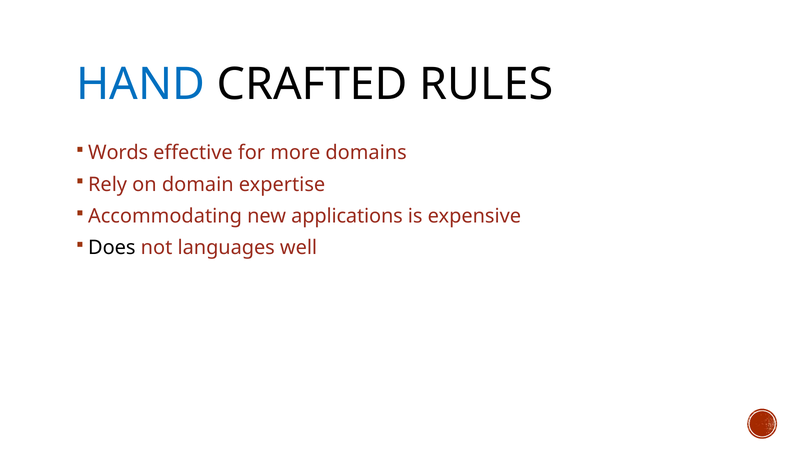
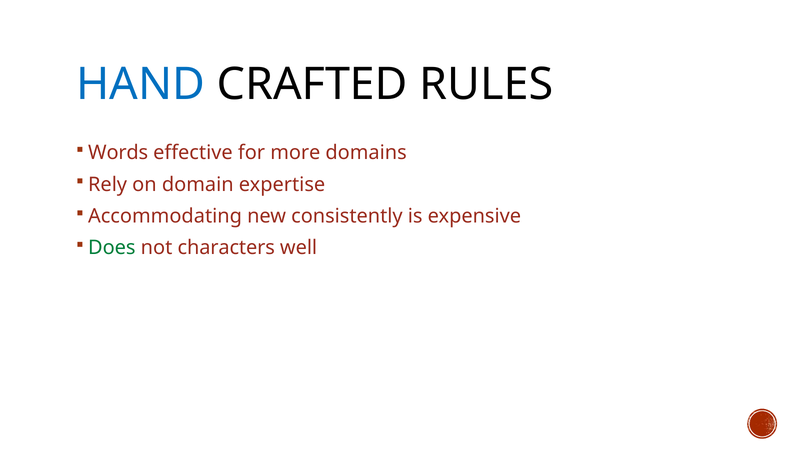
applications: applications -> consistently (347, 216)
Does colour: black -> green (112, 247)
languages: languages -> characters (226, 247)
